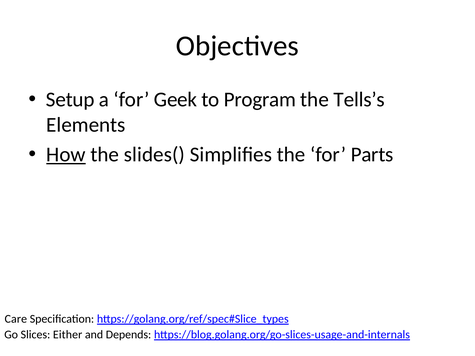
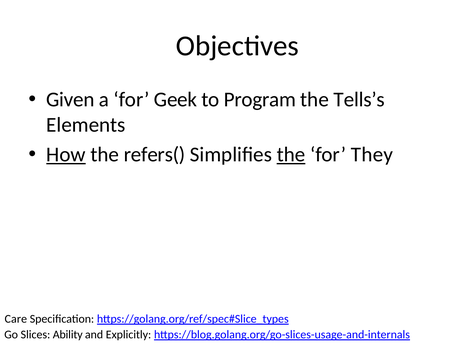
Setup: Setup -> Given (70, 100)
slides(: slides( -> refers( (155, 155)
the underline: none -> present (291, 155)
Parts: Parts -> They (372, 155)
Either: Either -> Ability (68, 335)
Depends: Depends -> Explicitly (129, 335)
